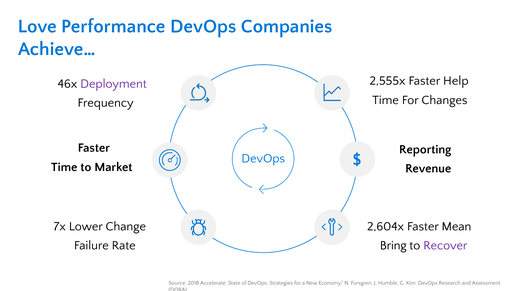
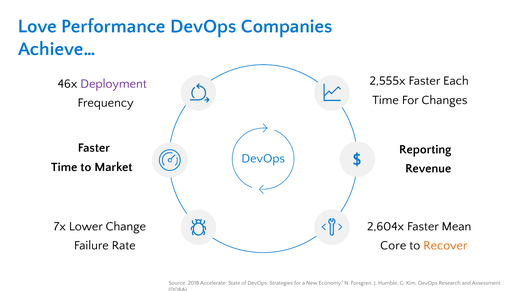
Help: Help -> Each (456, 81)
Bring: Bring -> Core (393, 246)
Recover colour: purple -> orange (445, 246)
